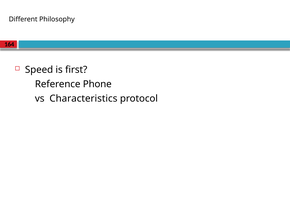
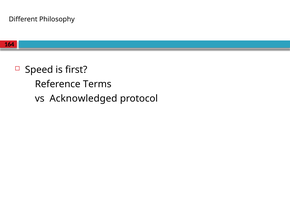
Phone: Phone -> Terms (97, 84)
Characteristics: Characteristics -> Acknowledged (83, 99)
